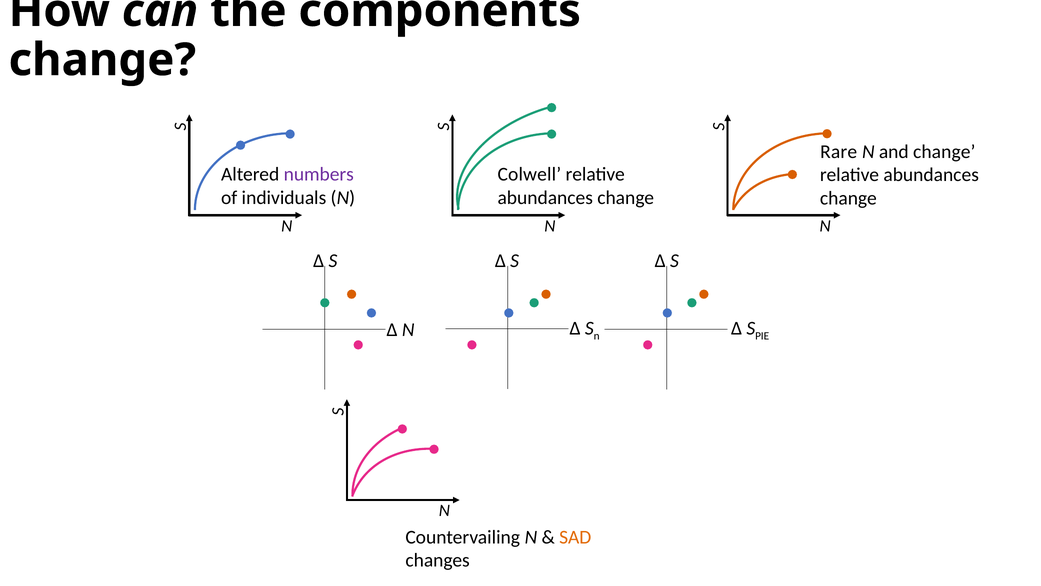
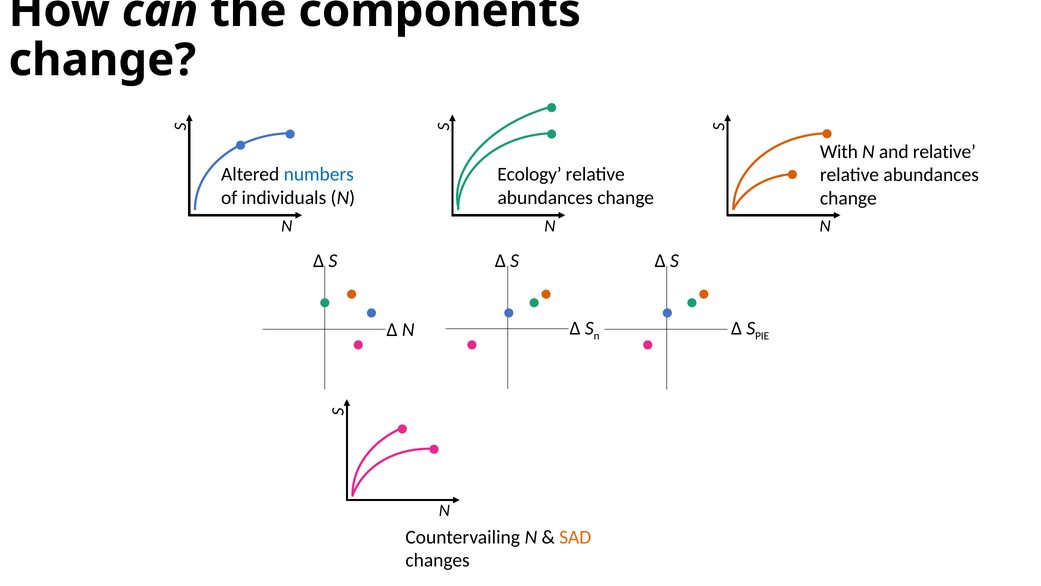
Rare: Rare -> With (839, 151)
and change: change -> relative (944, 151)
numbers colour: purple -> blue (319, 174)
Colwell: Colwell -> Ecology (529, 174)
